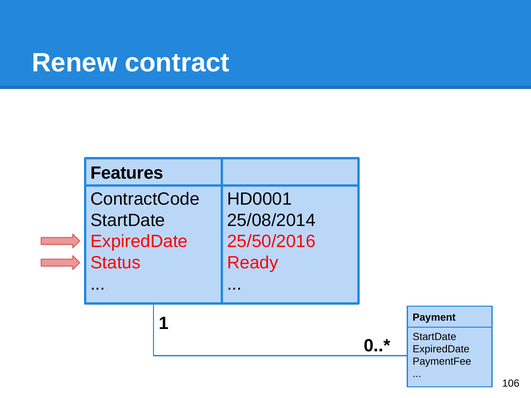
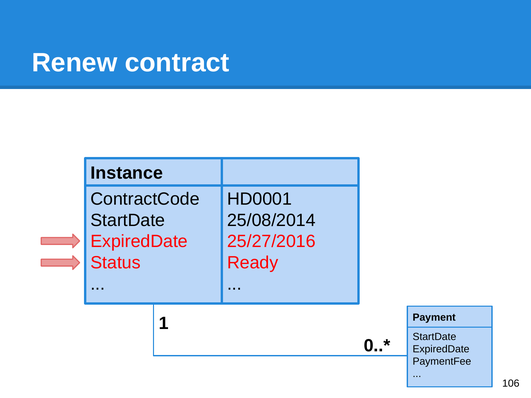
Features: Features -> Instance (127, 173)
25/50/2016: 25/50/2016 -> 25/27/2016 (271, 242)
